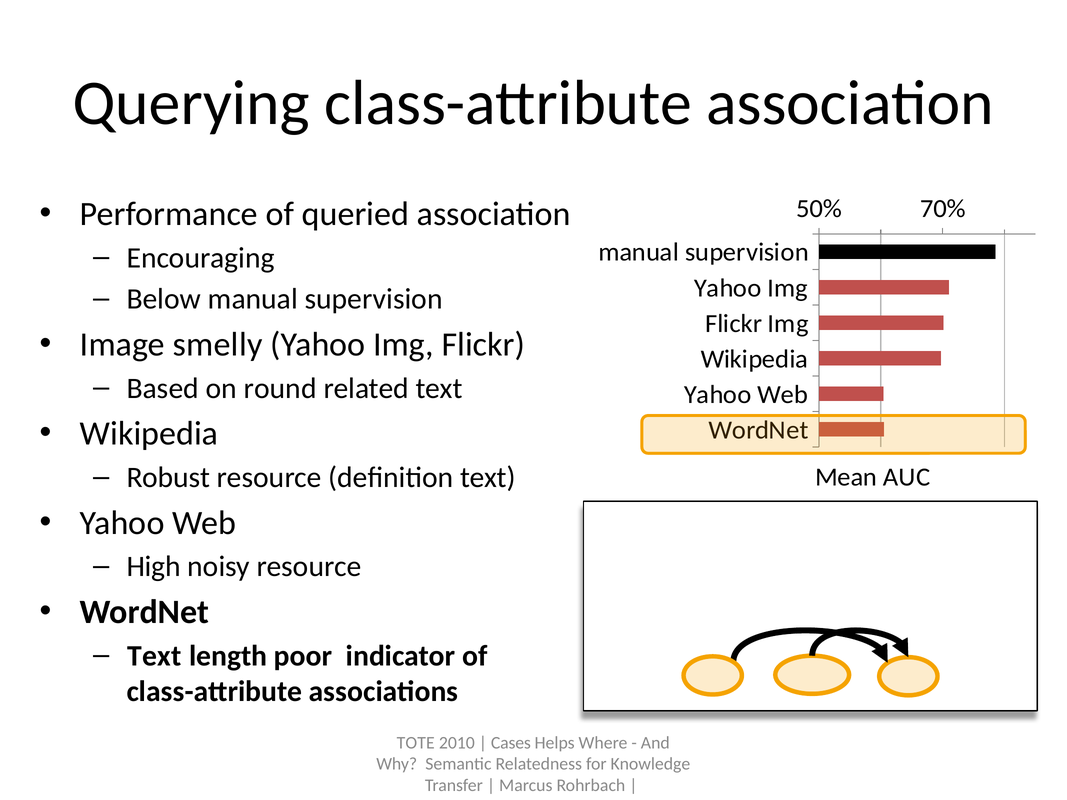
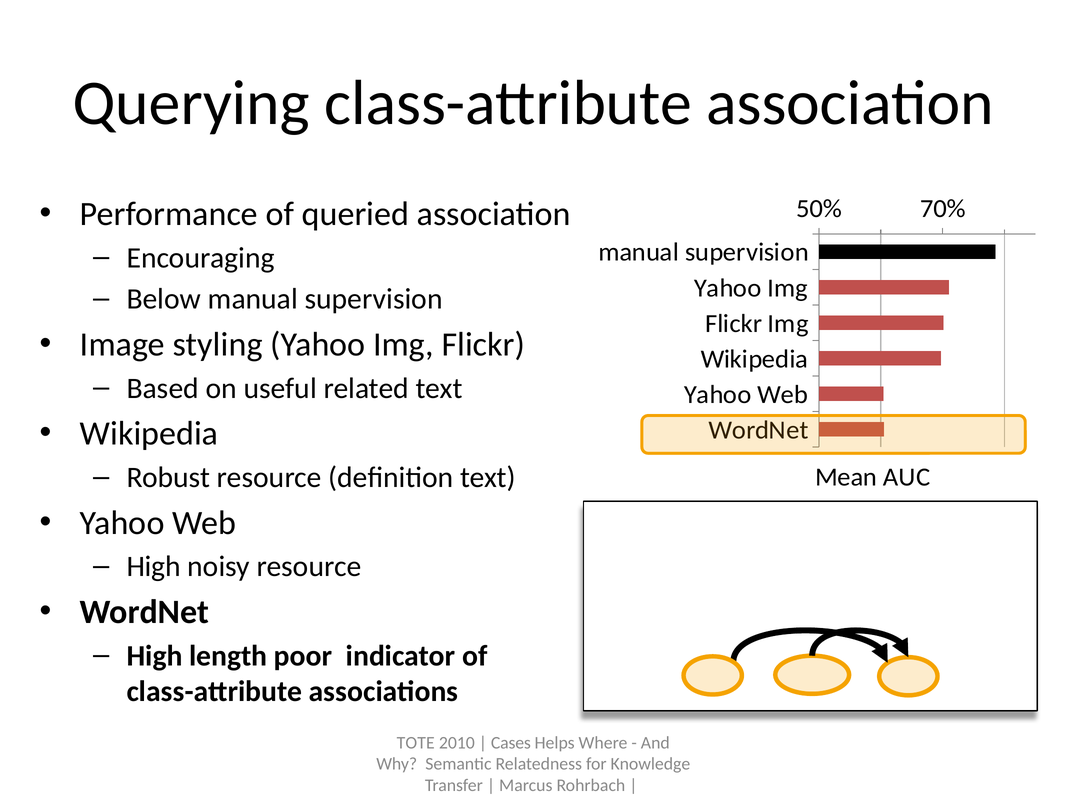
smelly: smelly -> styling (218, 345)
round: round -> useful (280, 388)
Text: Text -> High (155, 656)
